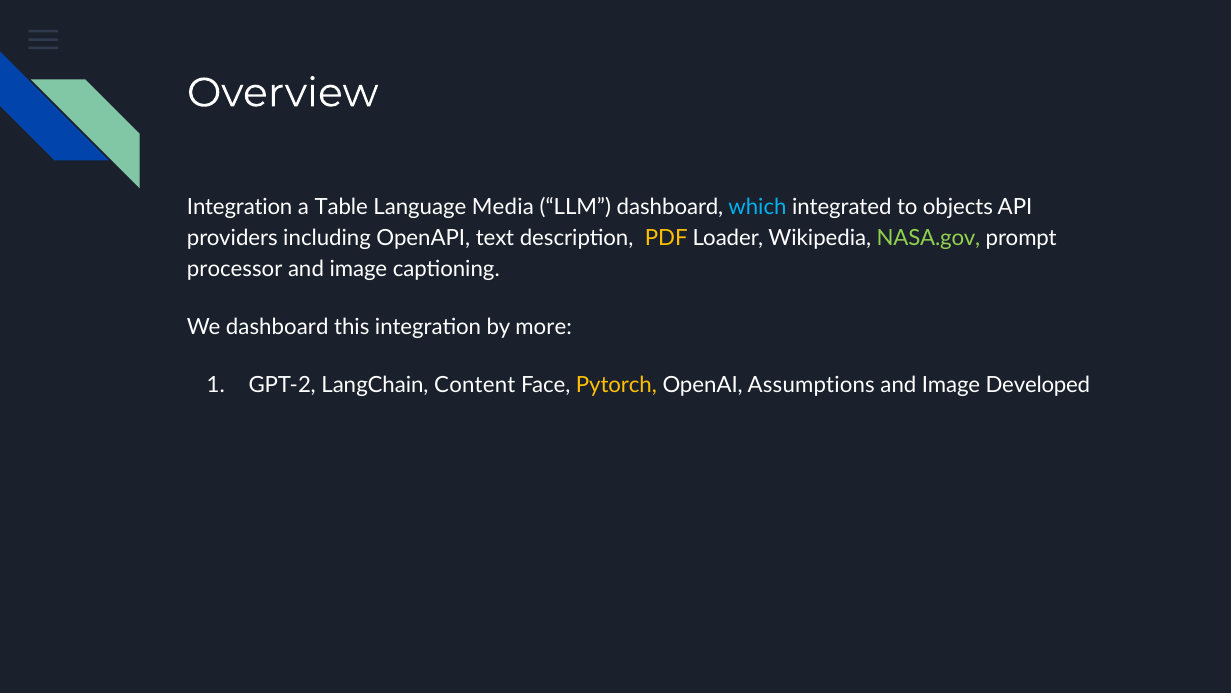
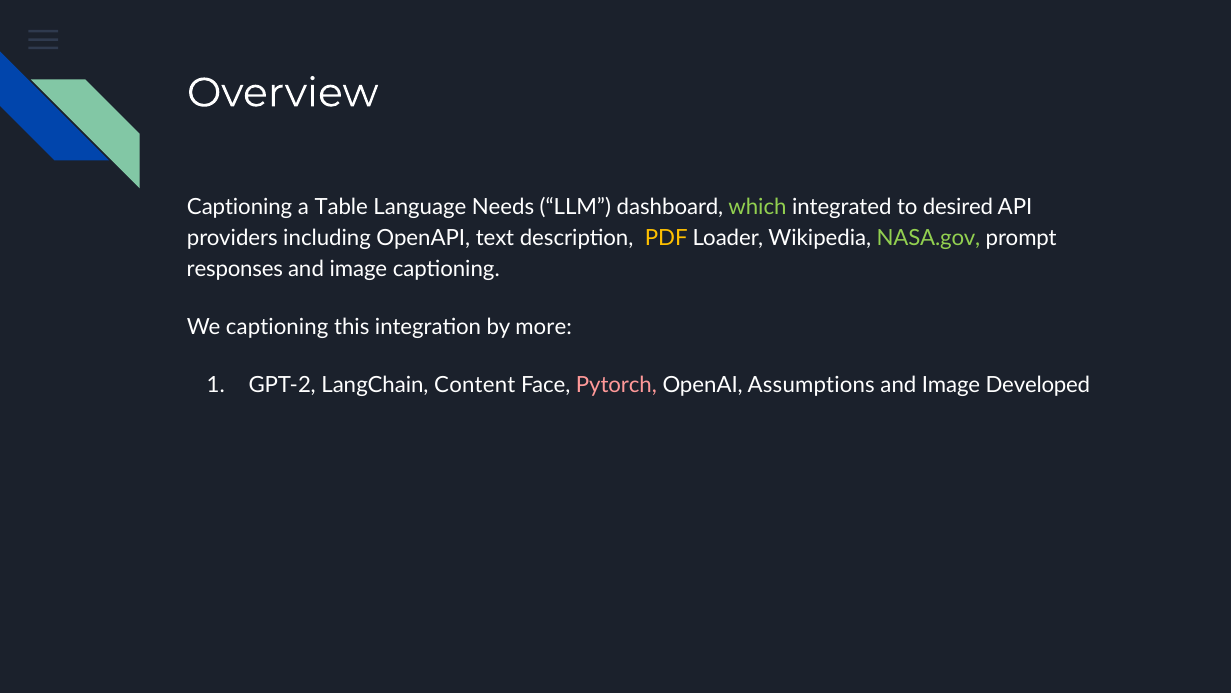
Integration: Integration -> Captioning (240, 207)
Media: Media -> Needs (503, 207)
which colour: light blue -> light green (757, 207)
objects: objects -> desired (958, 207)
processor: processor -> responses (235, 269)
We dashboard: dashboard -> captioning (277, 327)
Pytorch colour: yellow -> pink (616, 385)
